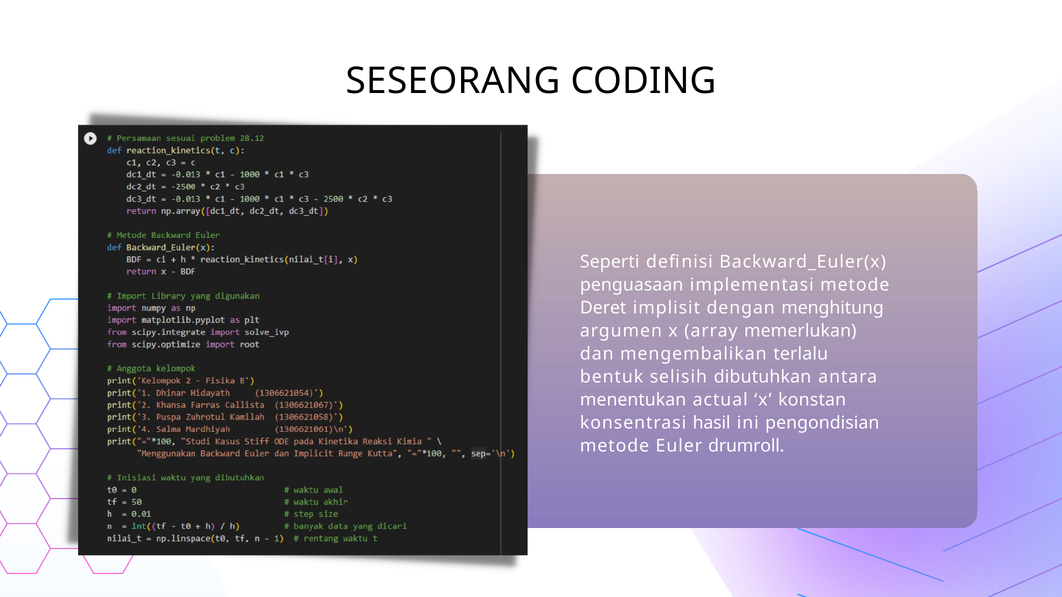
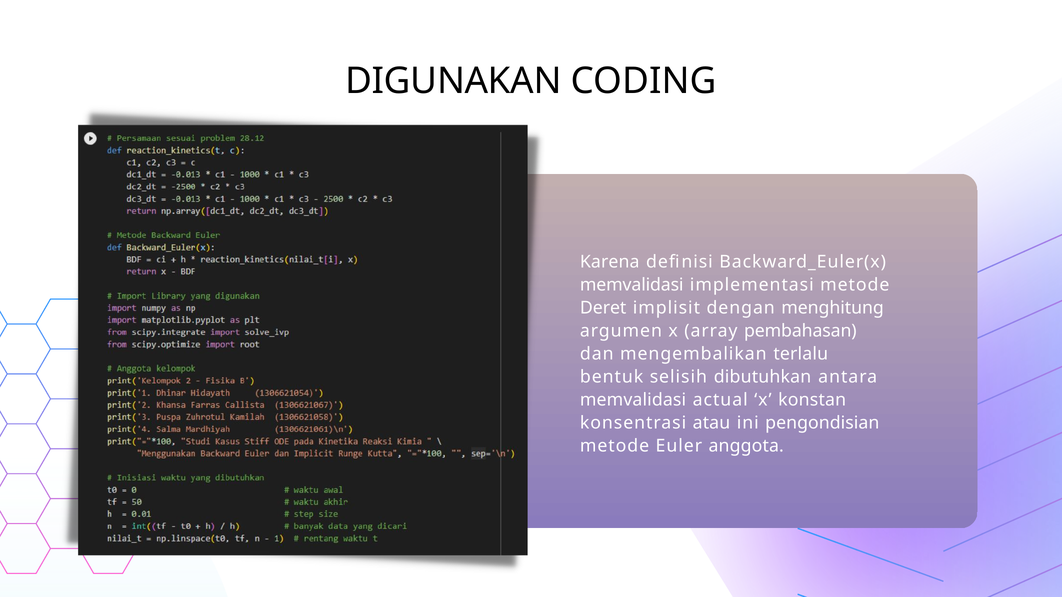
SESEORANG: SESEORANG -> DIGUNAKAN (453, 81)
Seperti: Seperti -> Karena (610, 262)
penguasaan: penguasaan -> memvalidasi (632, 285)
memerlukan: memerlukan -> pembahasan (800, 331)
menentukan: menentukan -> memvalidasi (633, 400)
hasil: hasil -> atau (711, 423)
drumroll: drumroll -> anggota (746, 446)
